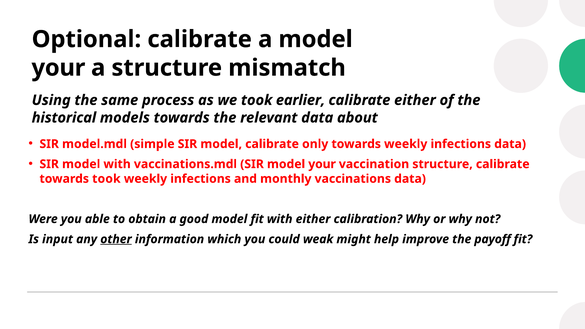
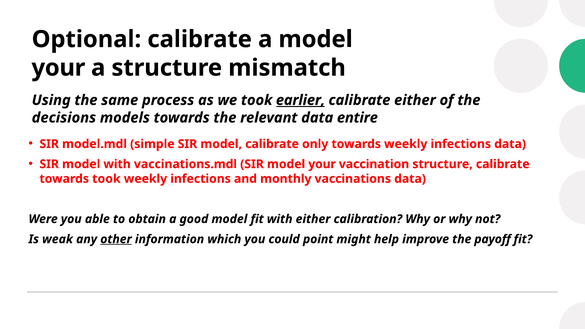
earlier underline: none -> present (301, 100)
historical: historical -> decisions (64, 118)
about: about -> entire (357, 118)
input: input -> weak (58, 239)
weak: weak -> point (318, 239)
